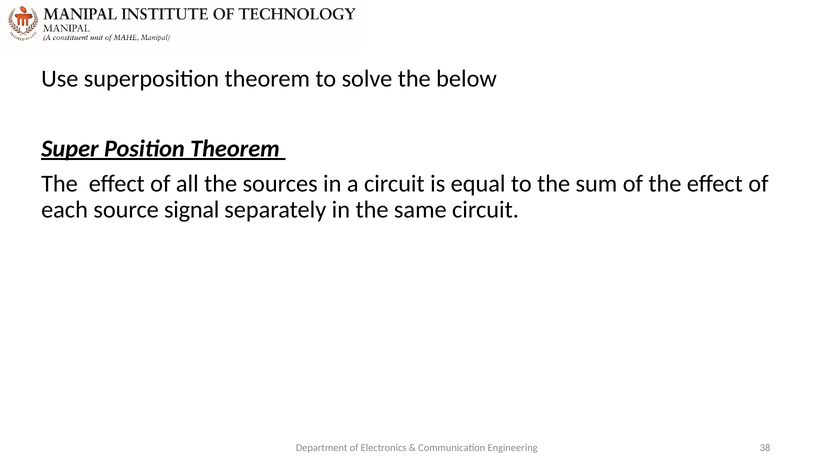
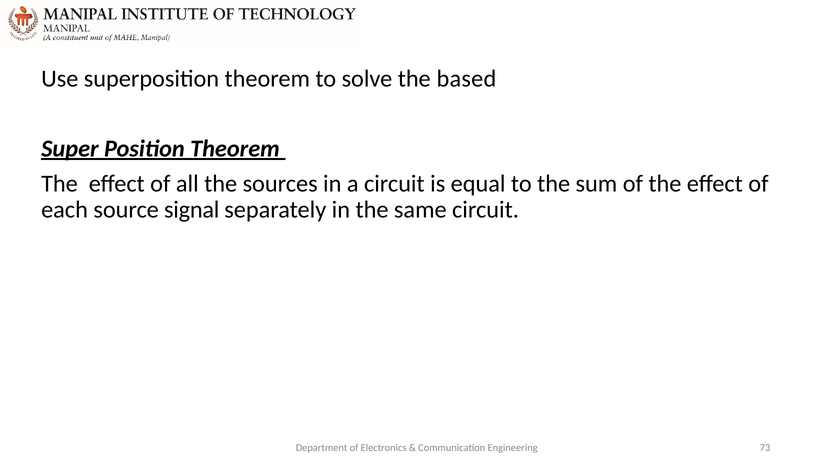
below: below -> based (466, 79)
38: 38 -> 73 (765, 448)
